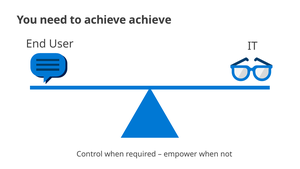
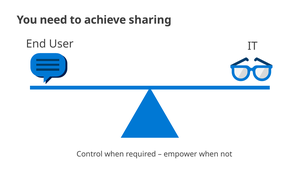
achieve achieve: achieve -> sharing (150, 20)
